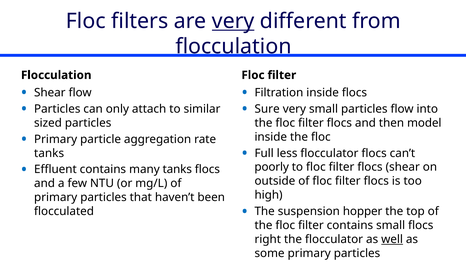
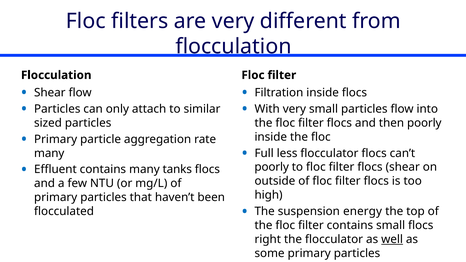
very underline: present -> none (233, 21)
Sure: Sure -> With (267, 109)
then model: model -> poorly (424, 123)
tanks: tanks -> many (49, 153)
hopper: hopper -> energy (363, 211)
